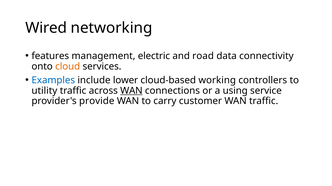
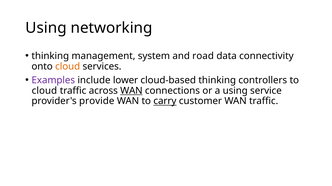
Wired: Wired -> Using (46, 28)
features: features -> thinking (50, 56)
electric: electric -> system (154, 56)
Examples colour: blue -> purple (53, 81)
cloud-based working: working -> thinking (217, 81)
utility: utility -> cloud (44, 91)
carry underline: none -> present (165, 101)
